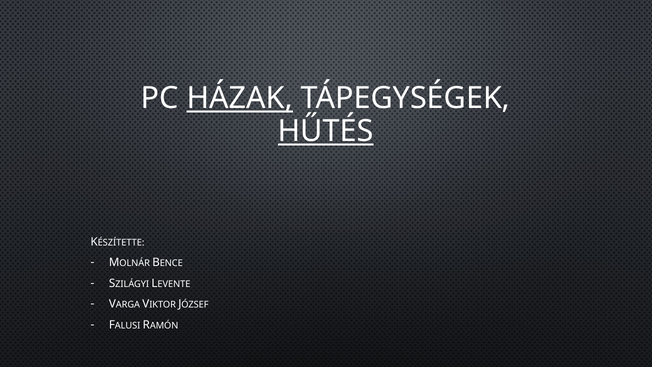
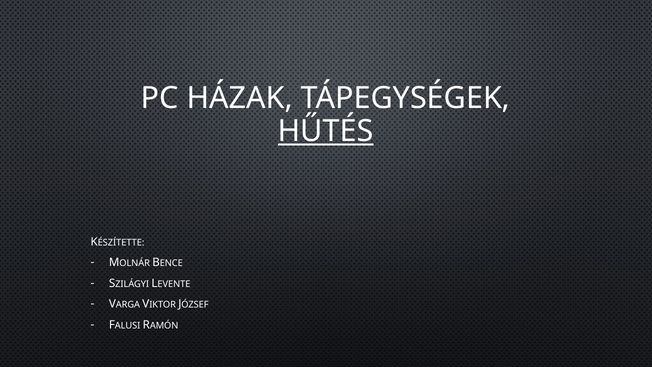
HÁZAK underline: present -> none (240, 98)
